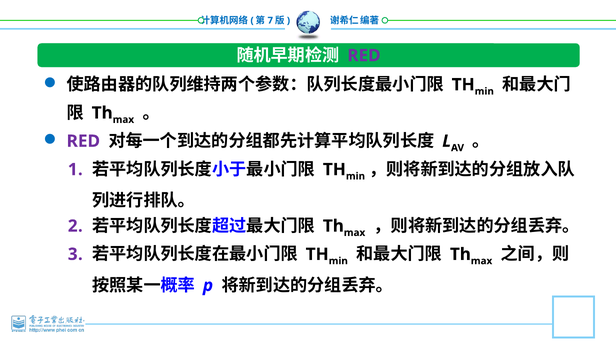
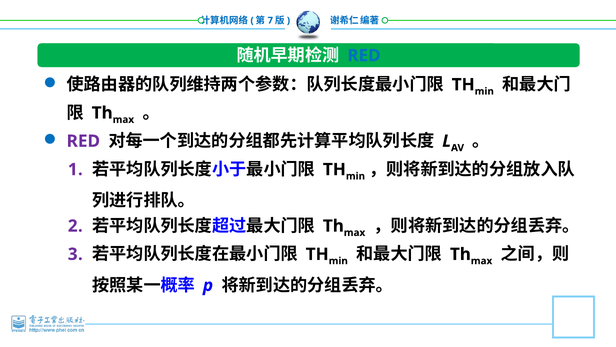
RED colour: purple -> blue (364, 55)
